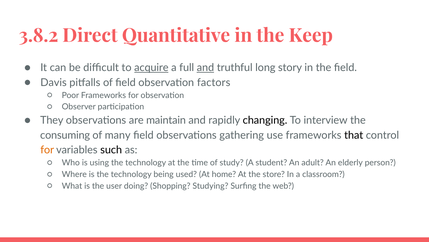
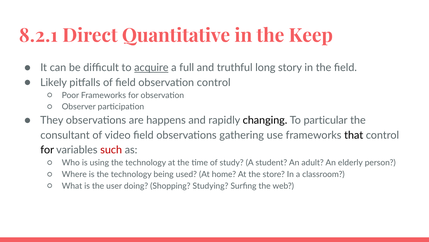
3.8.2: 3.8.2 -> 8.2.1 (38, 35)
and underline: present -> none (205, 67)
Davis: Davis -> Likely (54, 82)
observation factors: factors -> control (214, 82)
maintain: maintain -> happens (166, 120)
interview: interview -> particular (326, 120)
consuming: consuming -> consultant (65, 135)
many: many -> video (118, 135)
for colour: orange -> black (47, 150)
such colour: black -> red (111, 150)
